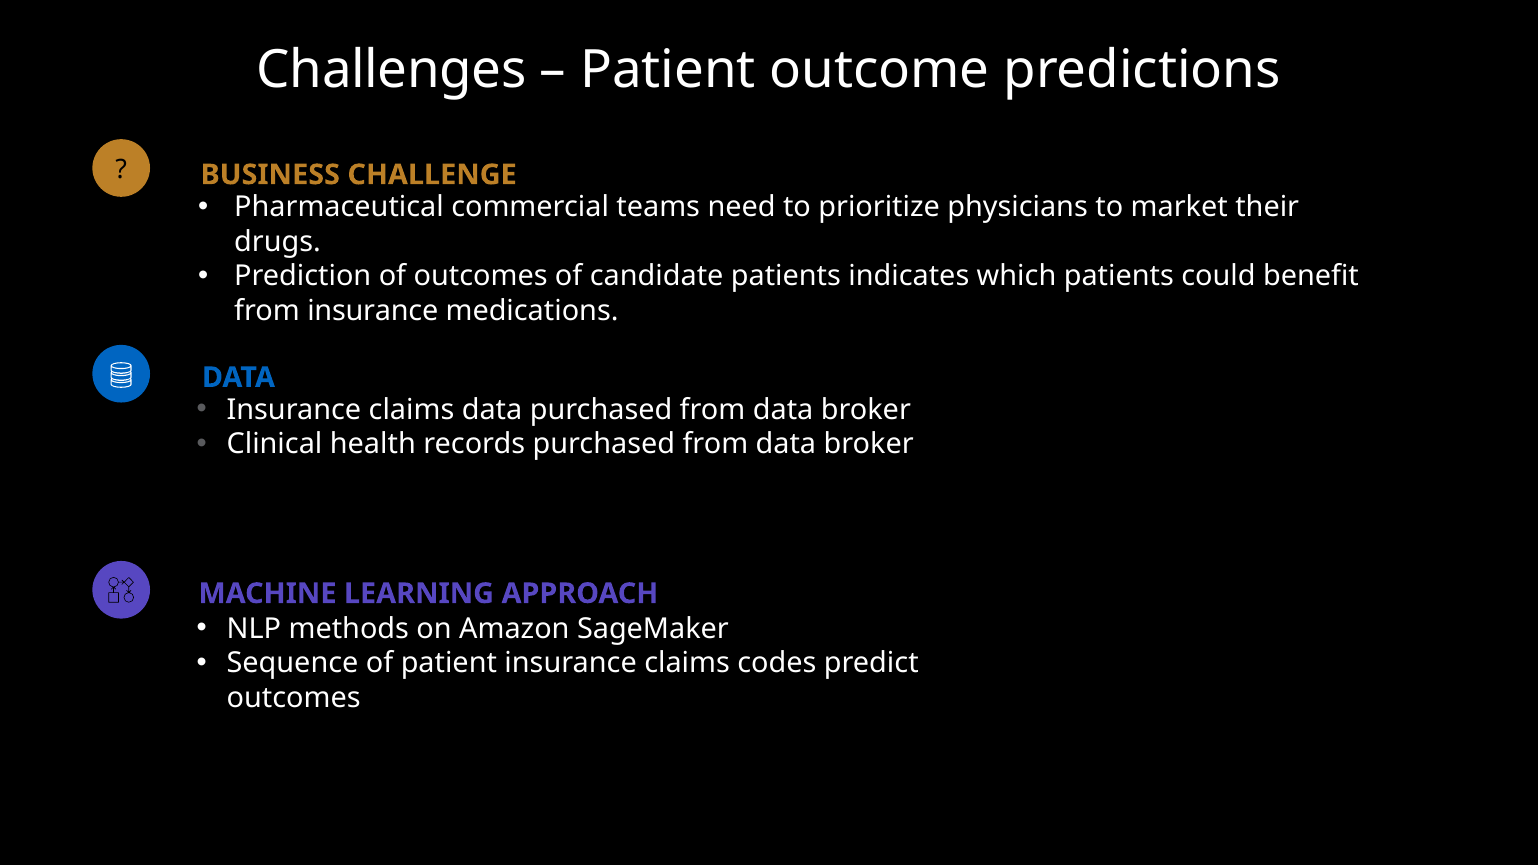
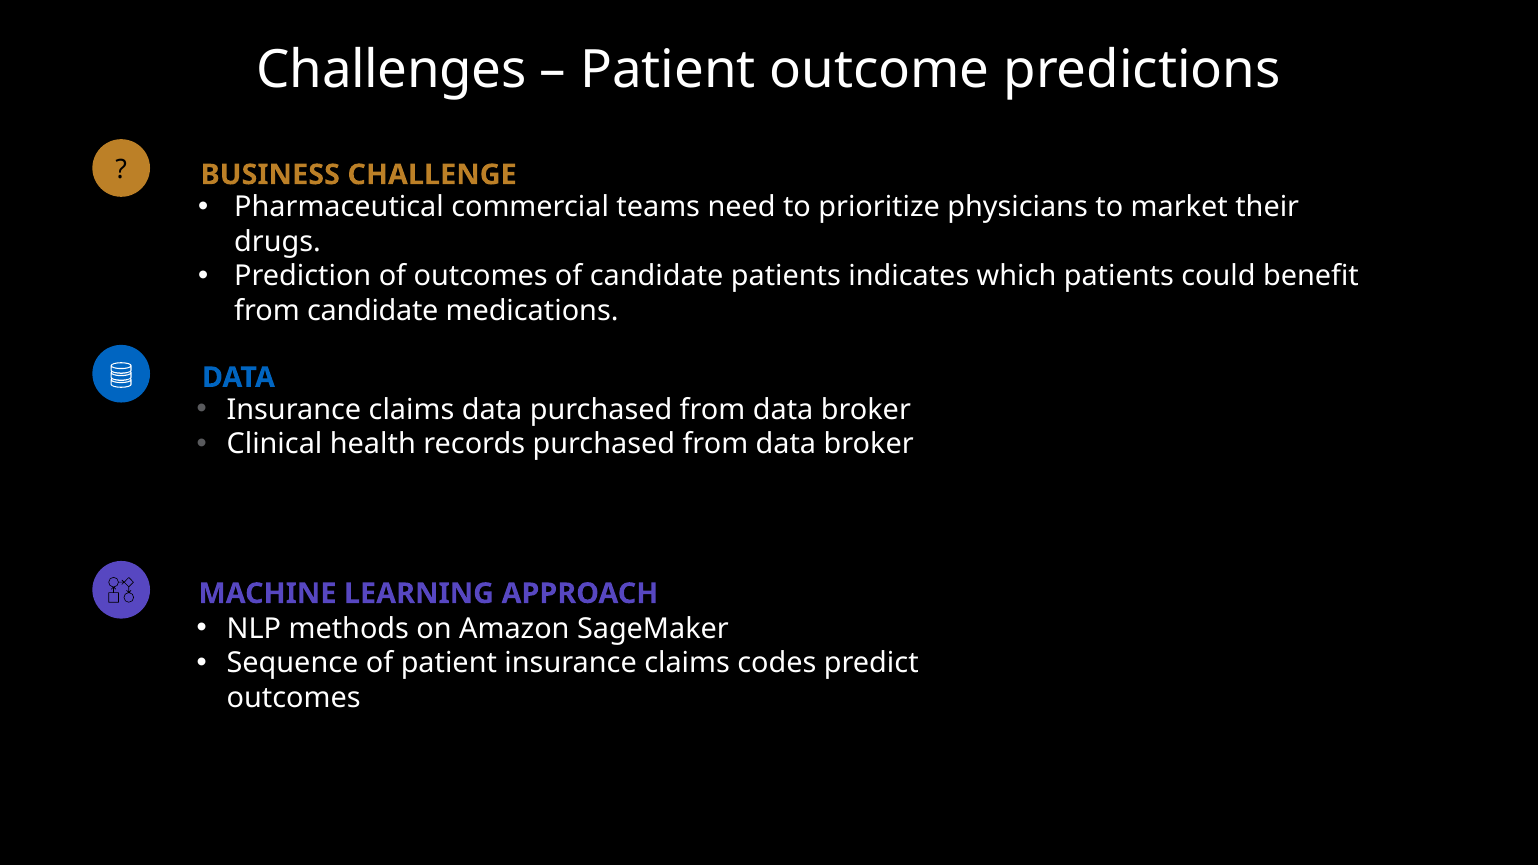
from insurance: insurance -> candidate (373, 311)
